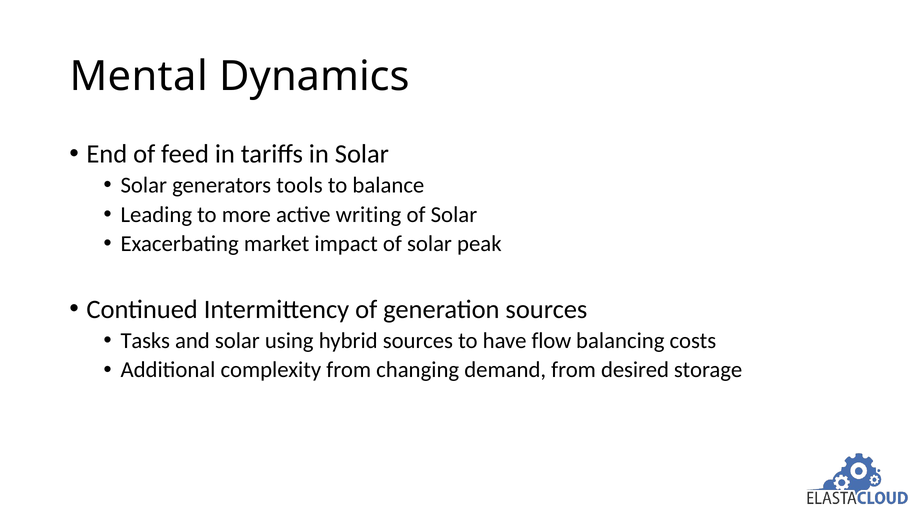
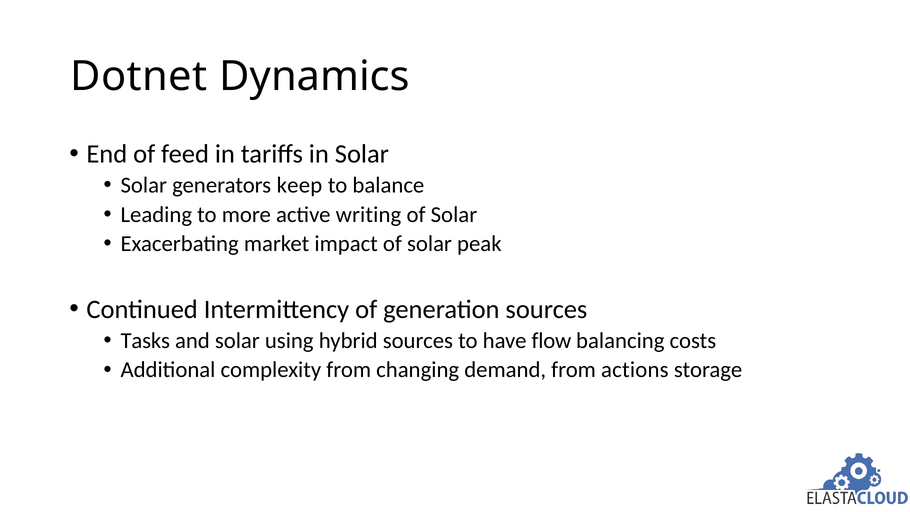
Mental: Mental -> Dotnet (139, 76)
tools: tools -> keep (299, 185)
desired: desired -> actions (635, 370)
